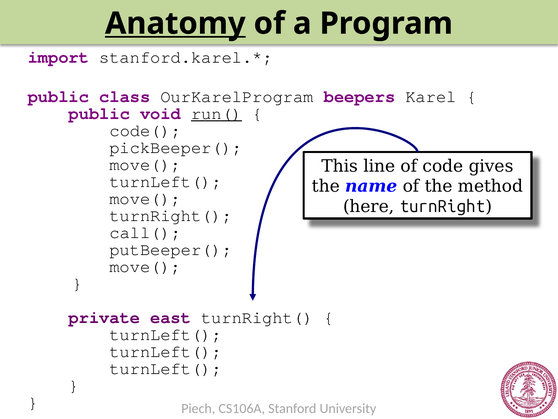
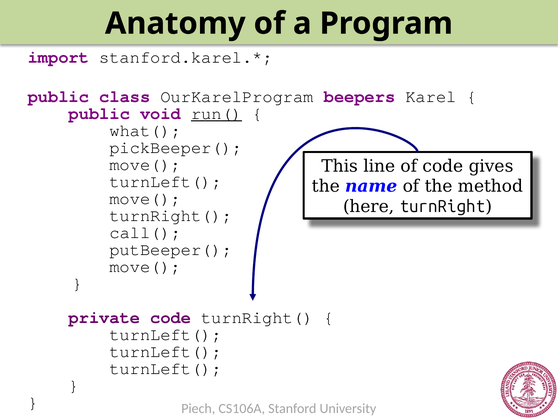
Anatomy underline: present -> none (175, 23)
code(: code( -> what( (145, 130)
private east: east -> code (171, 317)
